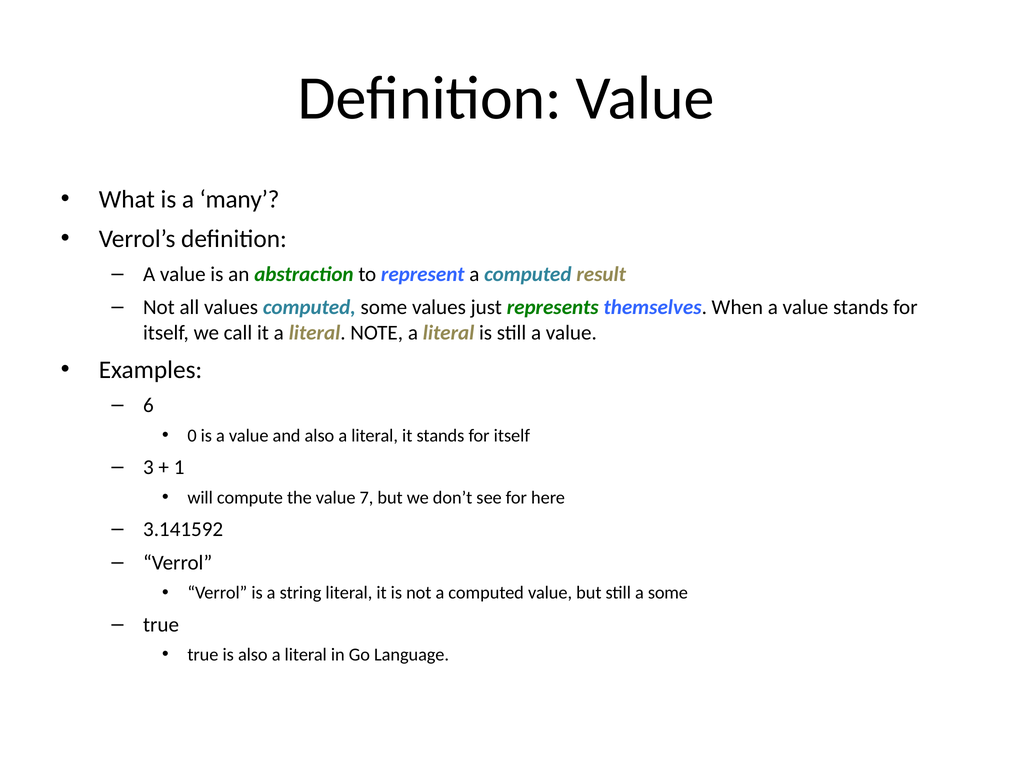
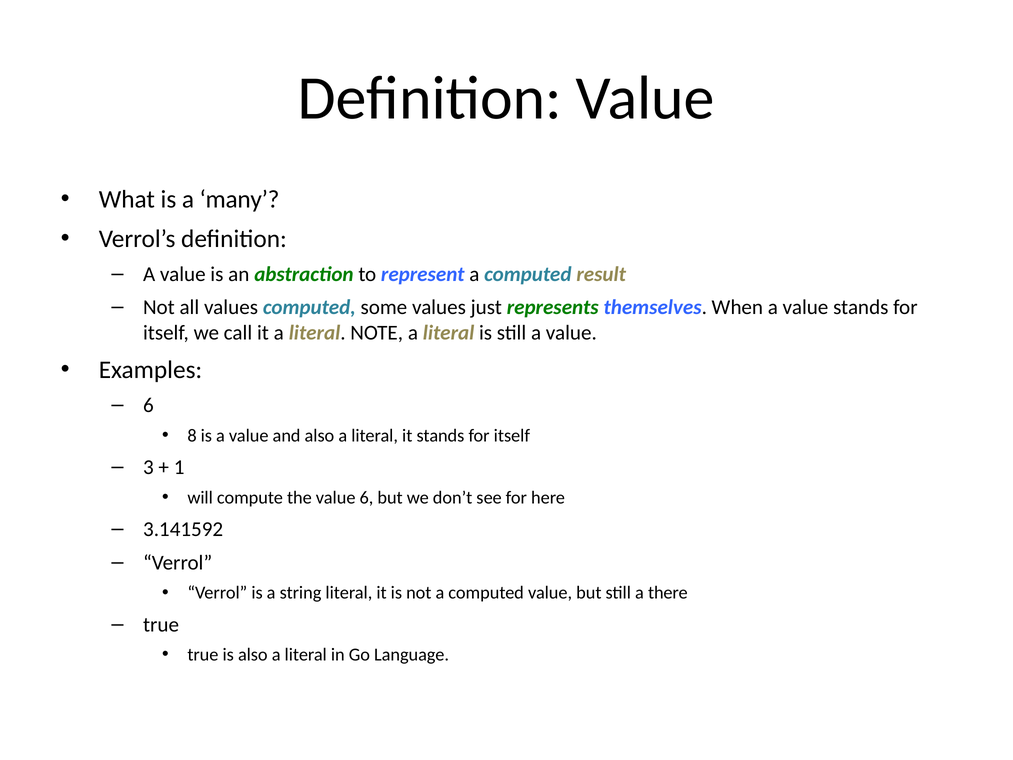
0: 0 -> 8 (192, 436)
value 7: 7 -> 6 (366, 497)
a some: some -> there (668, 593)
